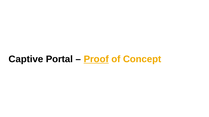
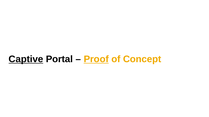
Captive underline: none -> present (26, 59)
